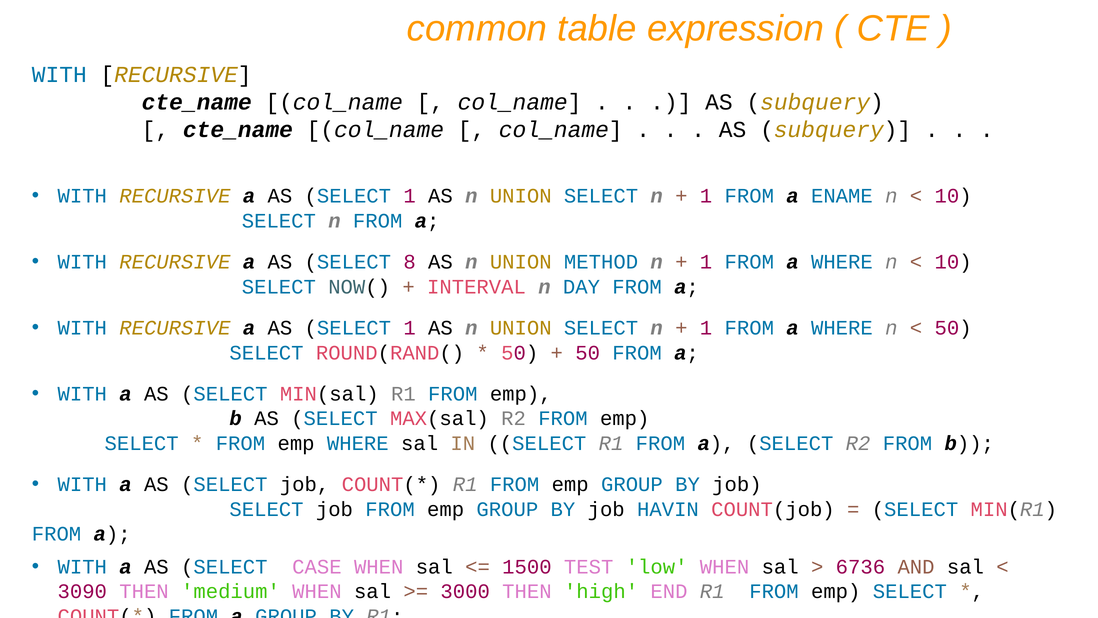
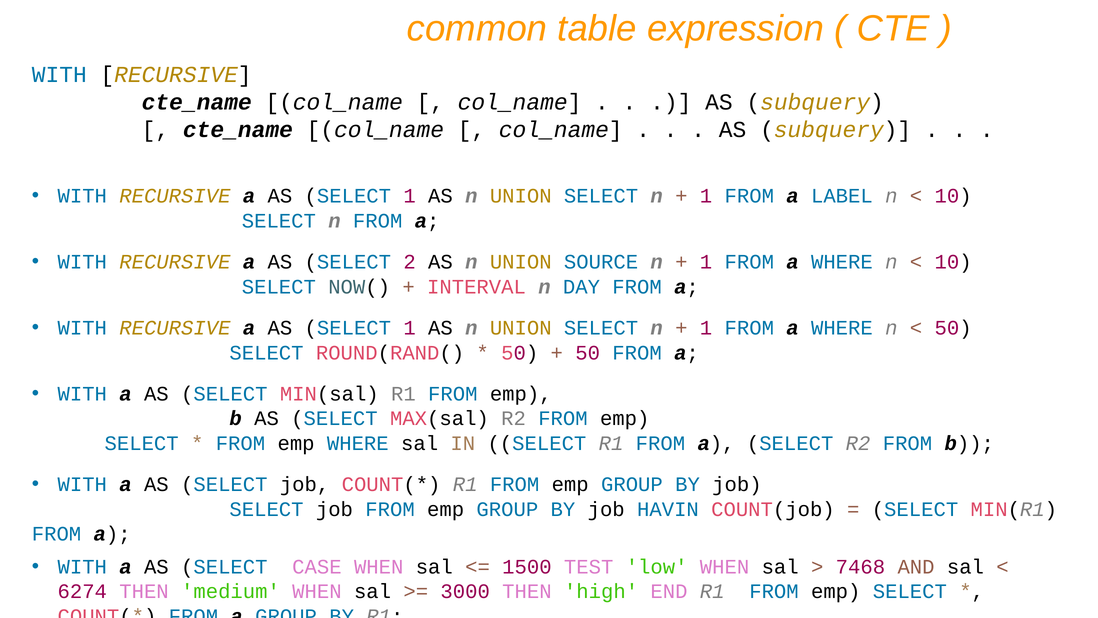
ENAME: ENAME -> LABEL (842, 196)
8: 8 -> 2 (410, 262)
METHOD: METHOD -> SOURCE (601, 262)
6736: 6736 -> 7468 (860, 567)
3090: 3090 -> 6274 (82, 591)
